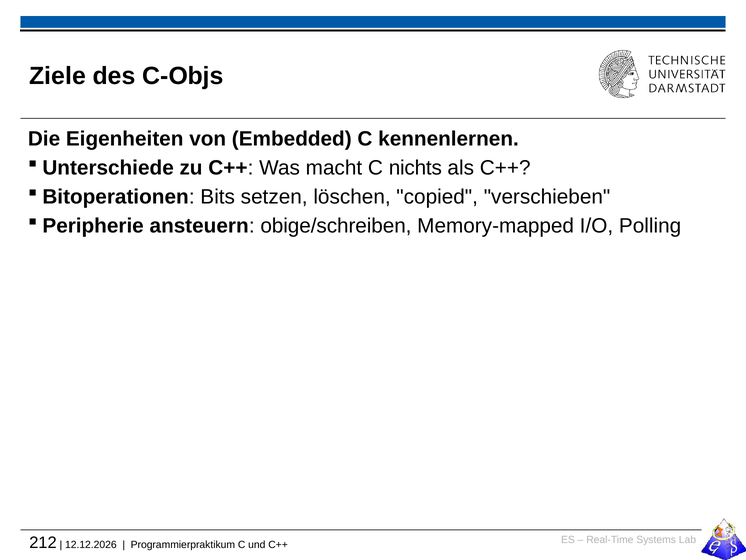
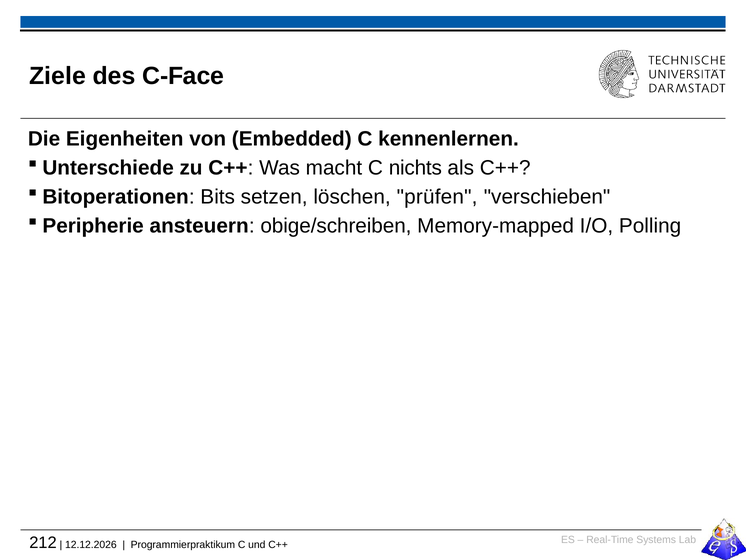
C-Objs: C-Objs -> C-Face (183, 76)
copied: copied -> prüfen (437, 197)
